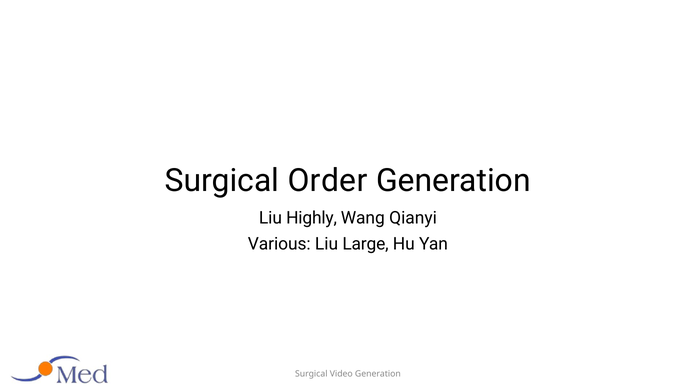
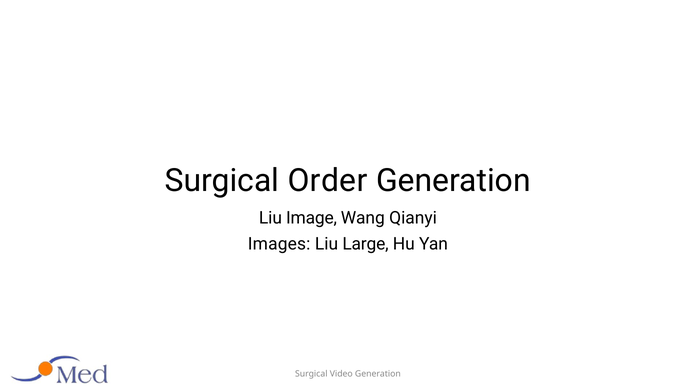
Highly: Highly -> Image (312, 218)
Various: Various -> Images (279, 244)
